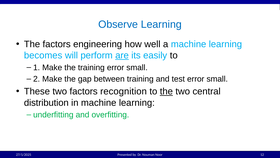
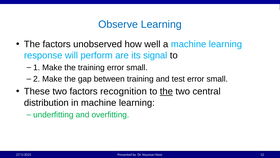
engineering: engineering -> unobserved (98, 44)
becomes: becomes -> response (43, 55)
are underline: present -> none (122, 55)
easily: easily -> signal (155, 55)
